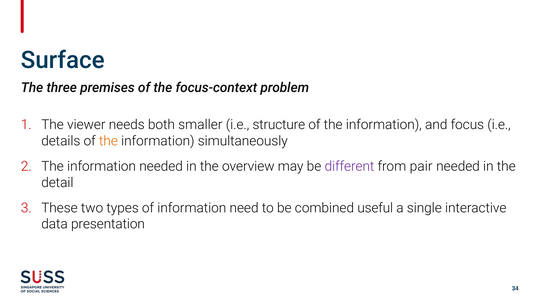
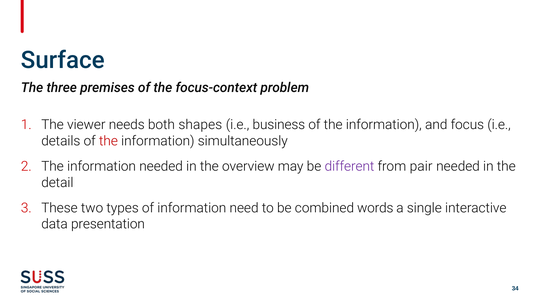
smaller: smaller -> shapes (200, 125)
structure: structure -> business (279, 125)
the colour: orange -> red (108, 141)
useful: useful -> words (375, 208)
